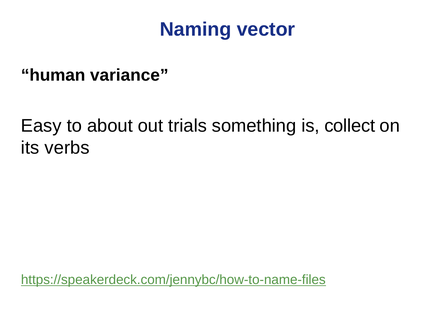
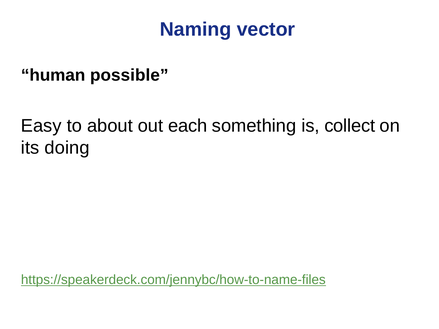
variance: variance -> possible (129, 75)
trials: trials -> each (188, 126)
verbs: verbs -> doing (67, 148)
